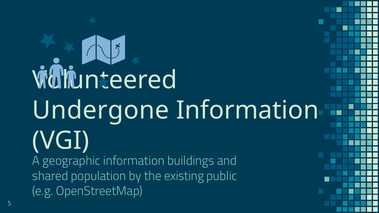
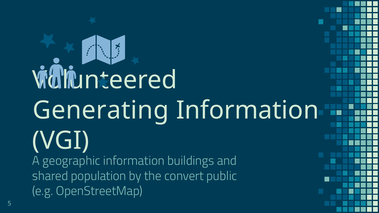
Undergone: Undergone -> Generating (101, 110)
existing: existing -> convert (184, 176)
